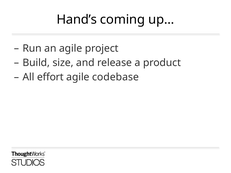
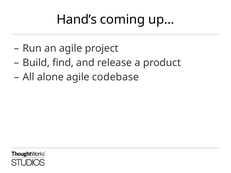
size: size -> find (63, 63)
effort: effort -> alone (50, 77)
